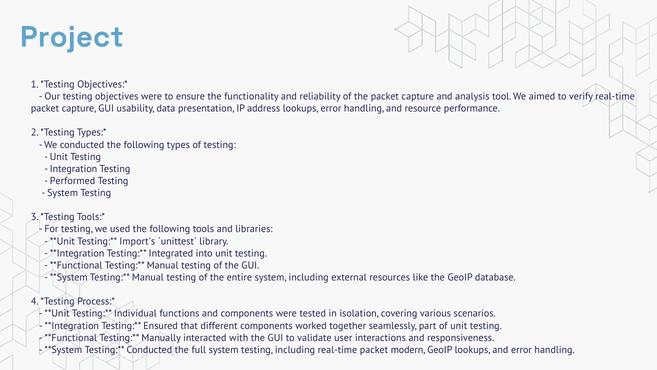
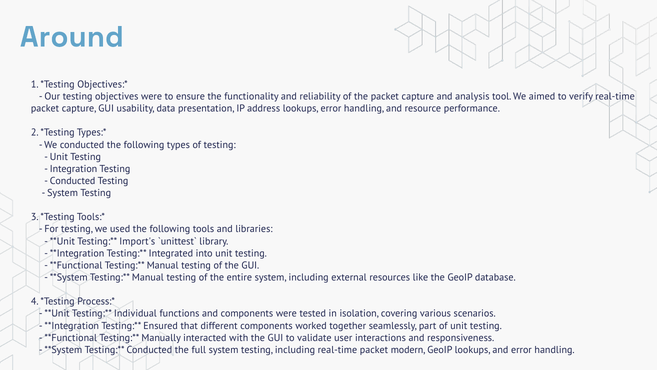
Project: Project -> Around (72, 37)
Performed: Performed -> Conducted (73, 181)
